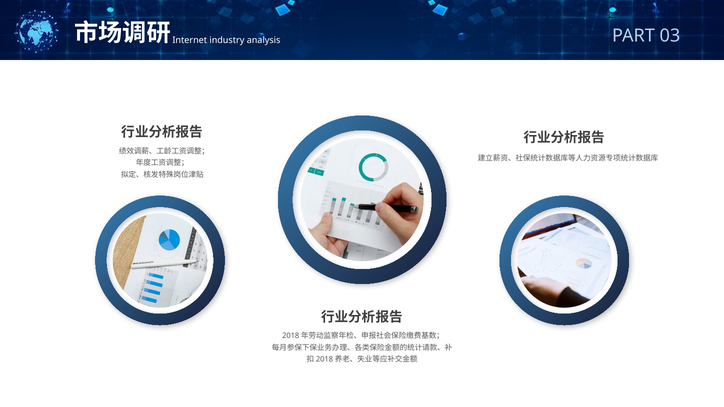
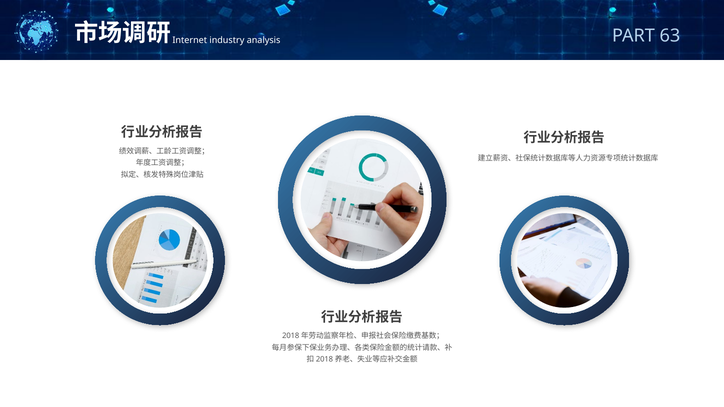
03: 03 -> 63 (670, 36)
